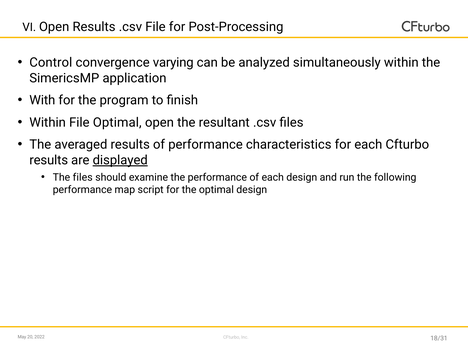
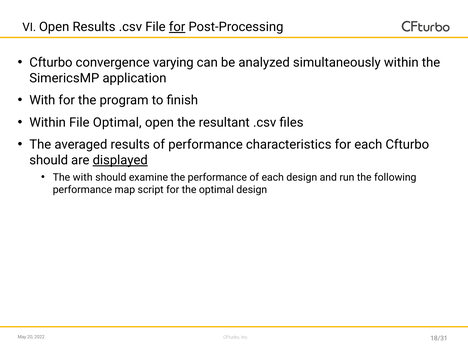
for underline: none -> present (177, 27)
Control: Control -> Cfturbo (51, 63)
results: results -> should (49, 160)
The files: files -> with (83, 177)
